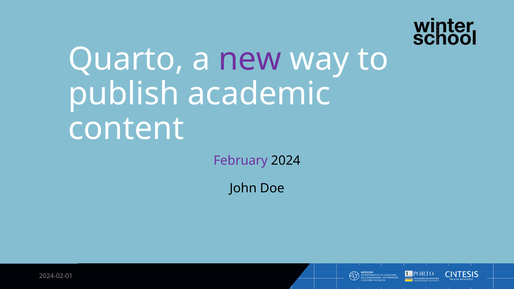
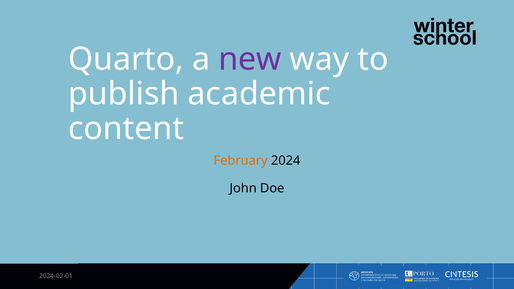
February colour: purple -> orange (241, 161)
